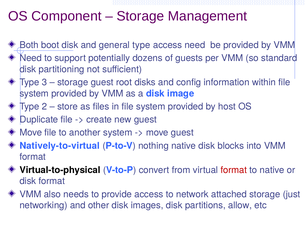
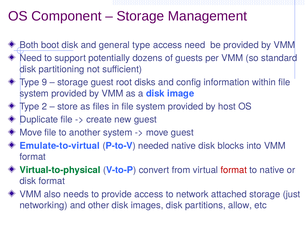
3: 3 -> 9 (44, 82)
Natively-to-virtual: Natively-to-virtual -> Emulate-to-virtual (60, 146)
nothing: nothing -> needed (154, 146)
Virtual-to-physical colour: black -> green (60, 170)
